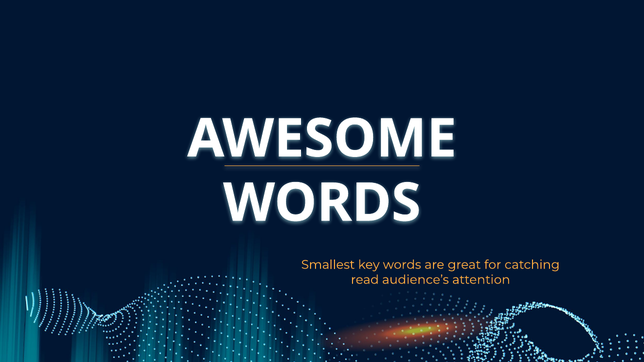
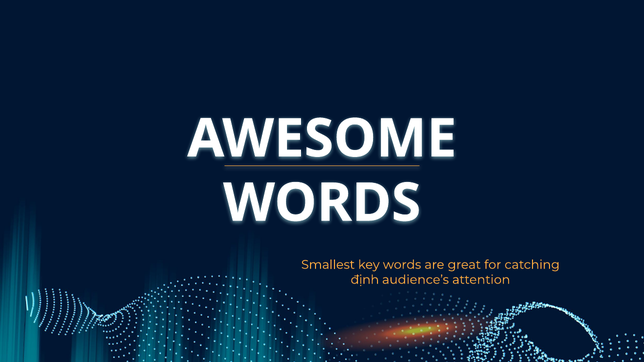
read: read -> định (365, 280)
